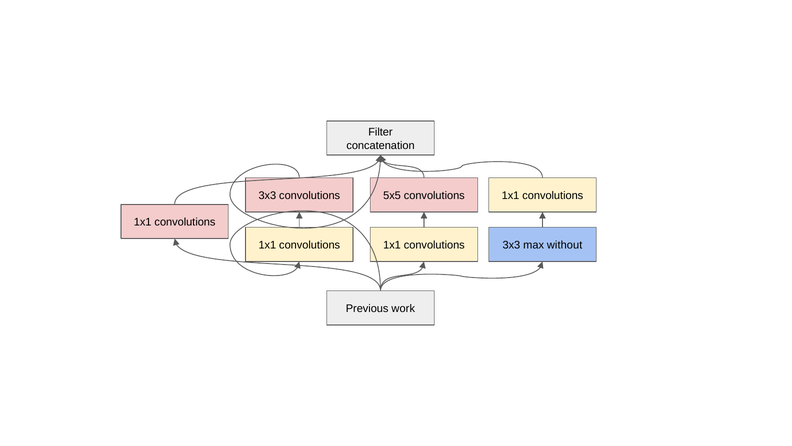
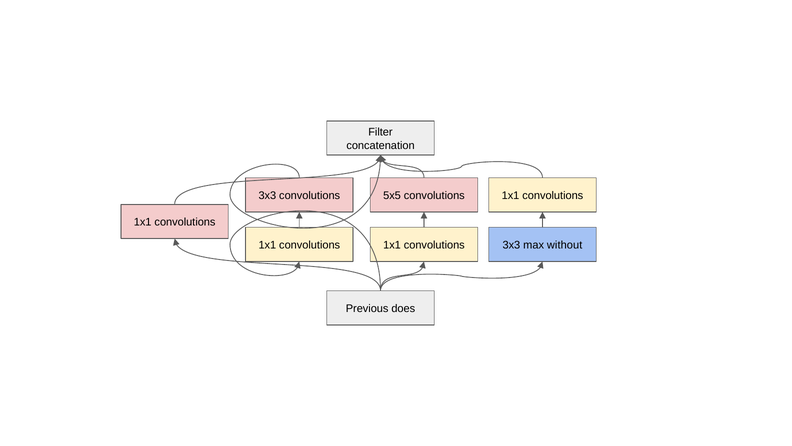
work: work -> does (403, 308)
